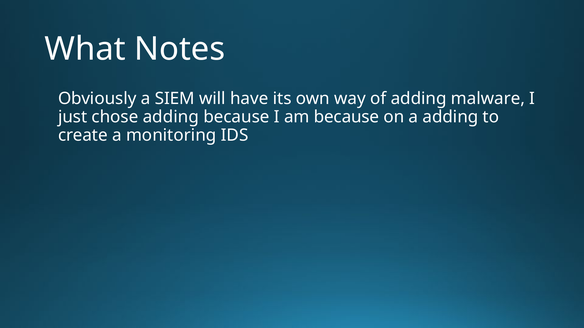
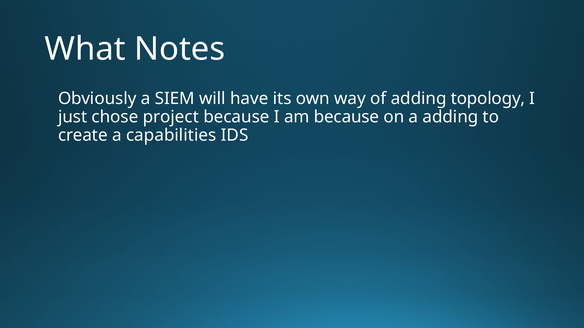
malware: malware -> topology (488, 99)
chose adding: adding -> project (171, 117)
monitoring: monitoring -> capabilities (171, 136)
